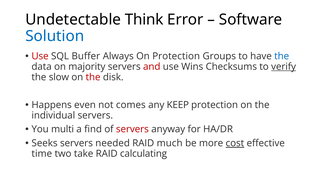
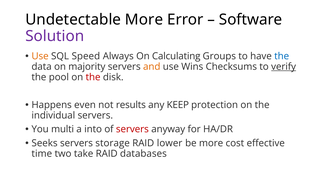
Undetectable Think: Think -> More (144, 20)
Solution colour: blue -> purple (55, 36)
Use colour: red -> orange (40, 56)
Buffer: Buffer -> Speed (86, 56)
On Protection: Protection -> Calculating (176, 56)
and colour: red -> orange (152, 67)
slow: slow -> pool (59, 77)
comes: comes -> results (131, 105)
find: find -> into (93, 129)
needed: needed -> storage (113, 143)
much: much -> lower (170, 143)
cost underline: present -> none (235, 143)
calculating: calculating -> databases (143, 153)
